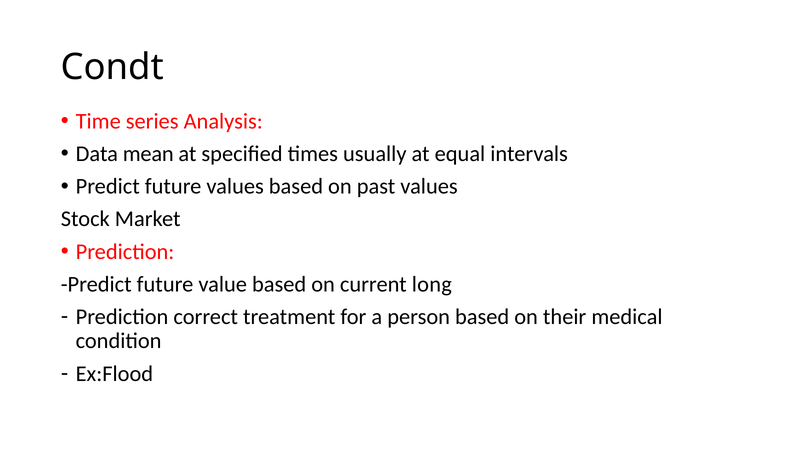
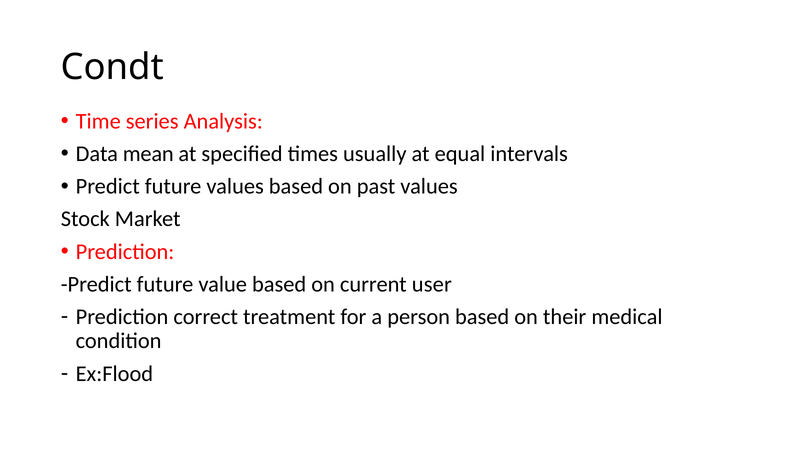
long: long -> user (432, 284)
